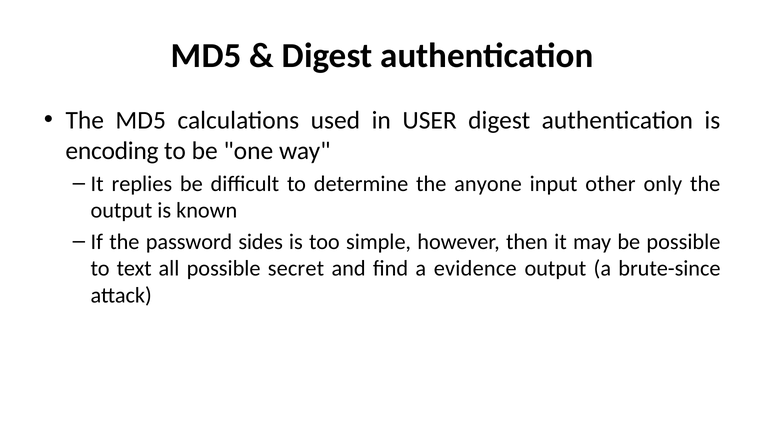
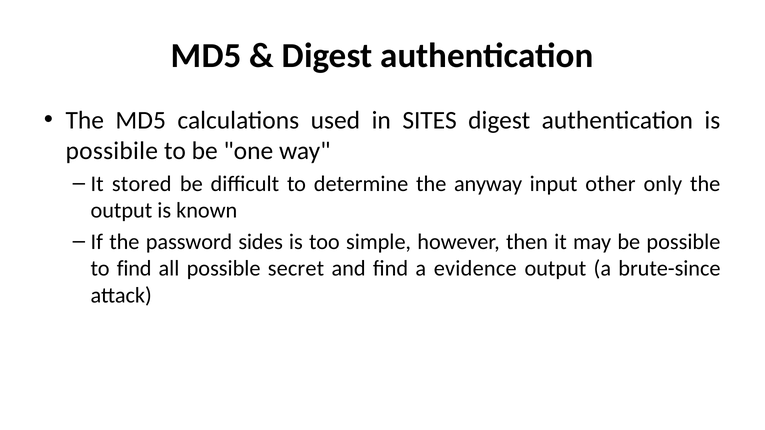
USER: USER -> SITES (430, 120)
encoding: encoding -> possibile (112, 151)
replies: replies -> stored (142, 184)
anyone: anyone -> anyway (488, 184)
to text: text -> find (134, 269)
